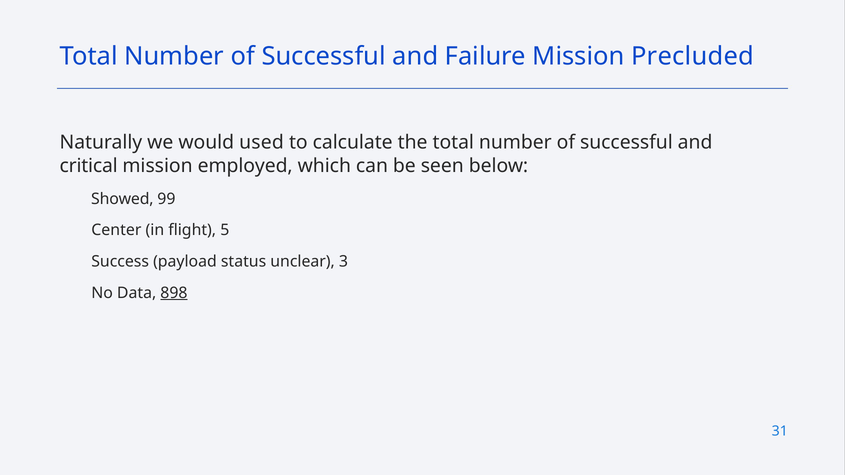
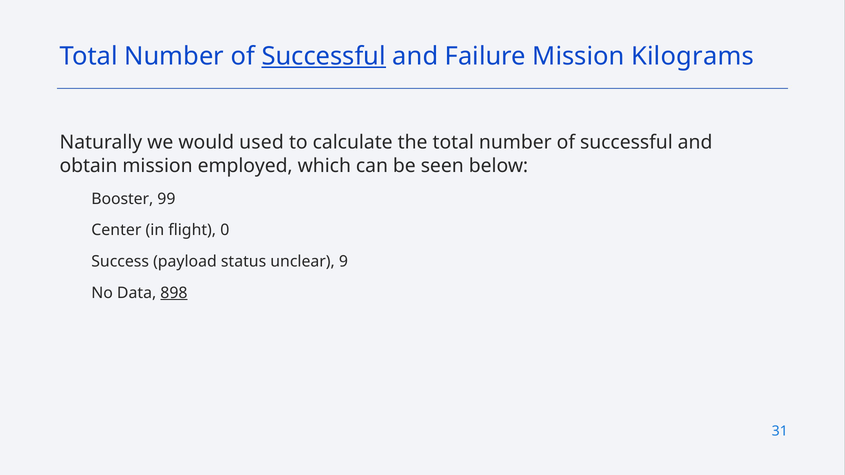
Successful underline: none -> present (324, 56)
Precluded: Precluded -> Kilograms (693, 56)
critical: critical -> obtain (89, 166)
Showed: Showed -> Booster (122, 199)
5: 5 -> 0 (225, 230)
3: 3 -> 9 (344, 262)
